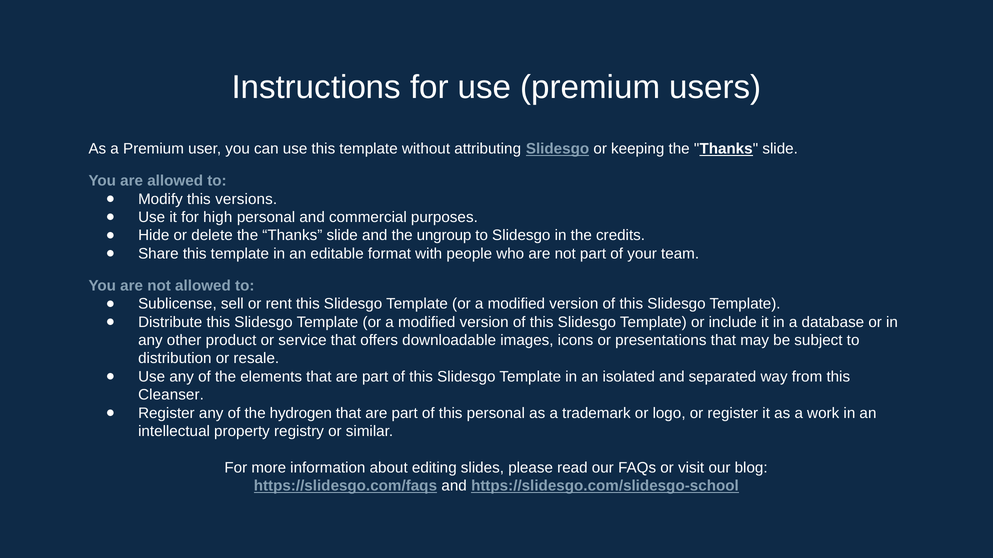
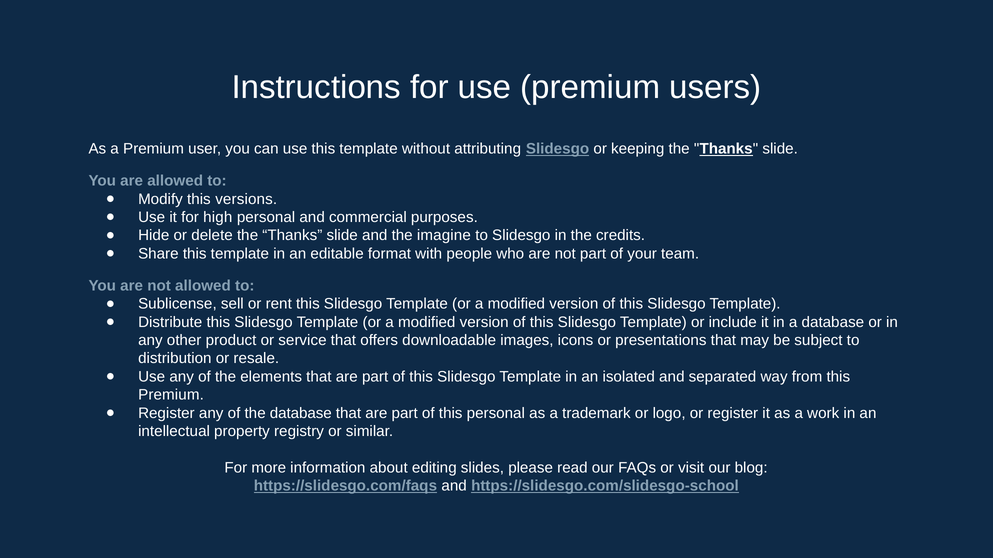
ungroup: ungroup -> imagine (444, 236)
Cleanser: Cleanser -> Premium (171, 395)
the hydrogen: hydrogen -> database (301, 414)
